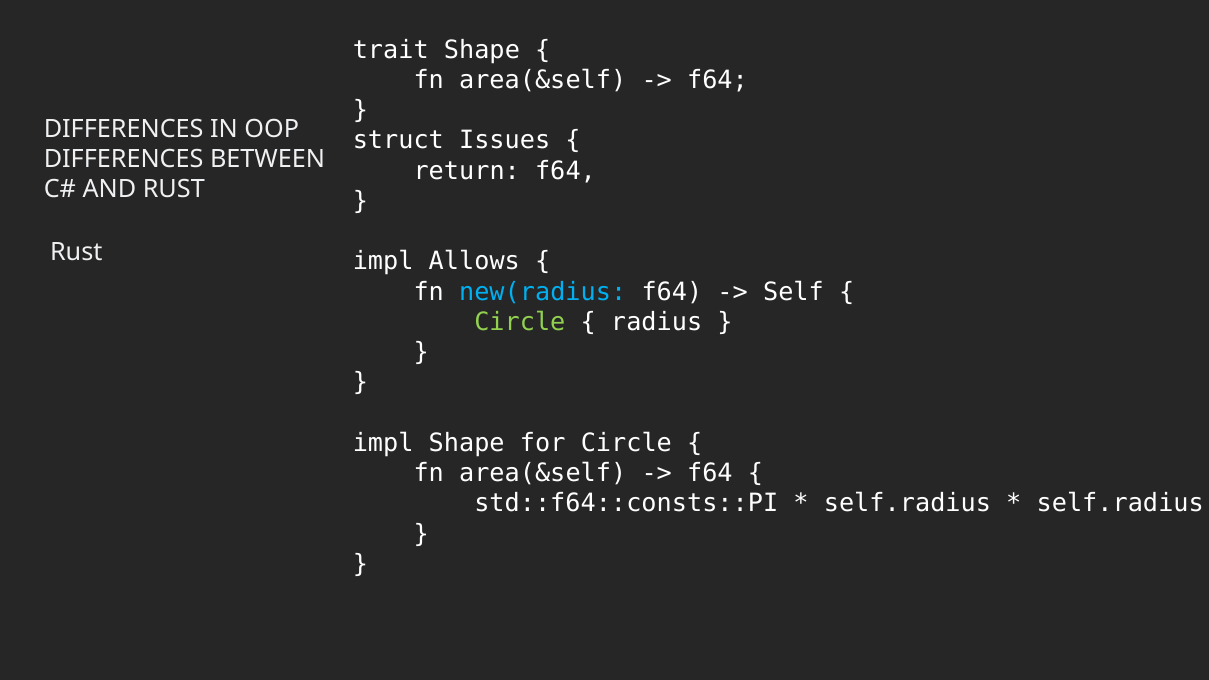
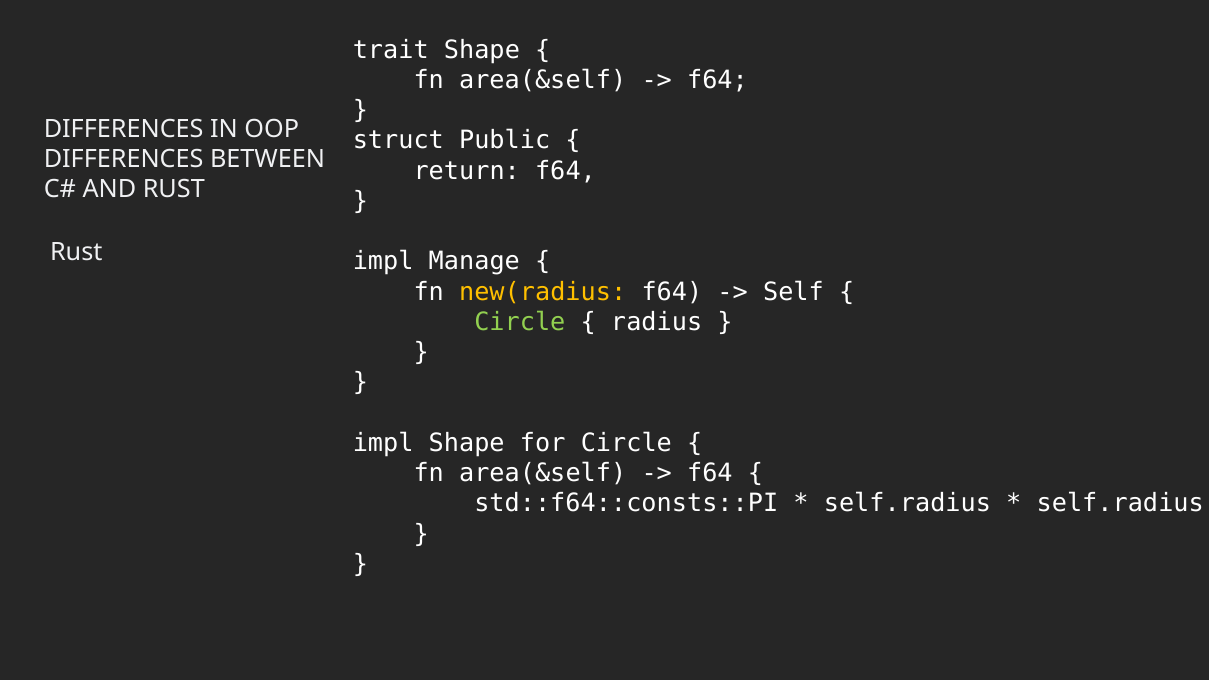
Issues: Issues -> Public (505, 141)
Allows: Allows -> Manage (474, 262)
new(radius colour: light blue -> yellow (543, 292)
